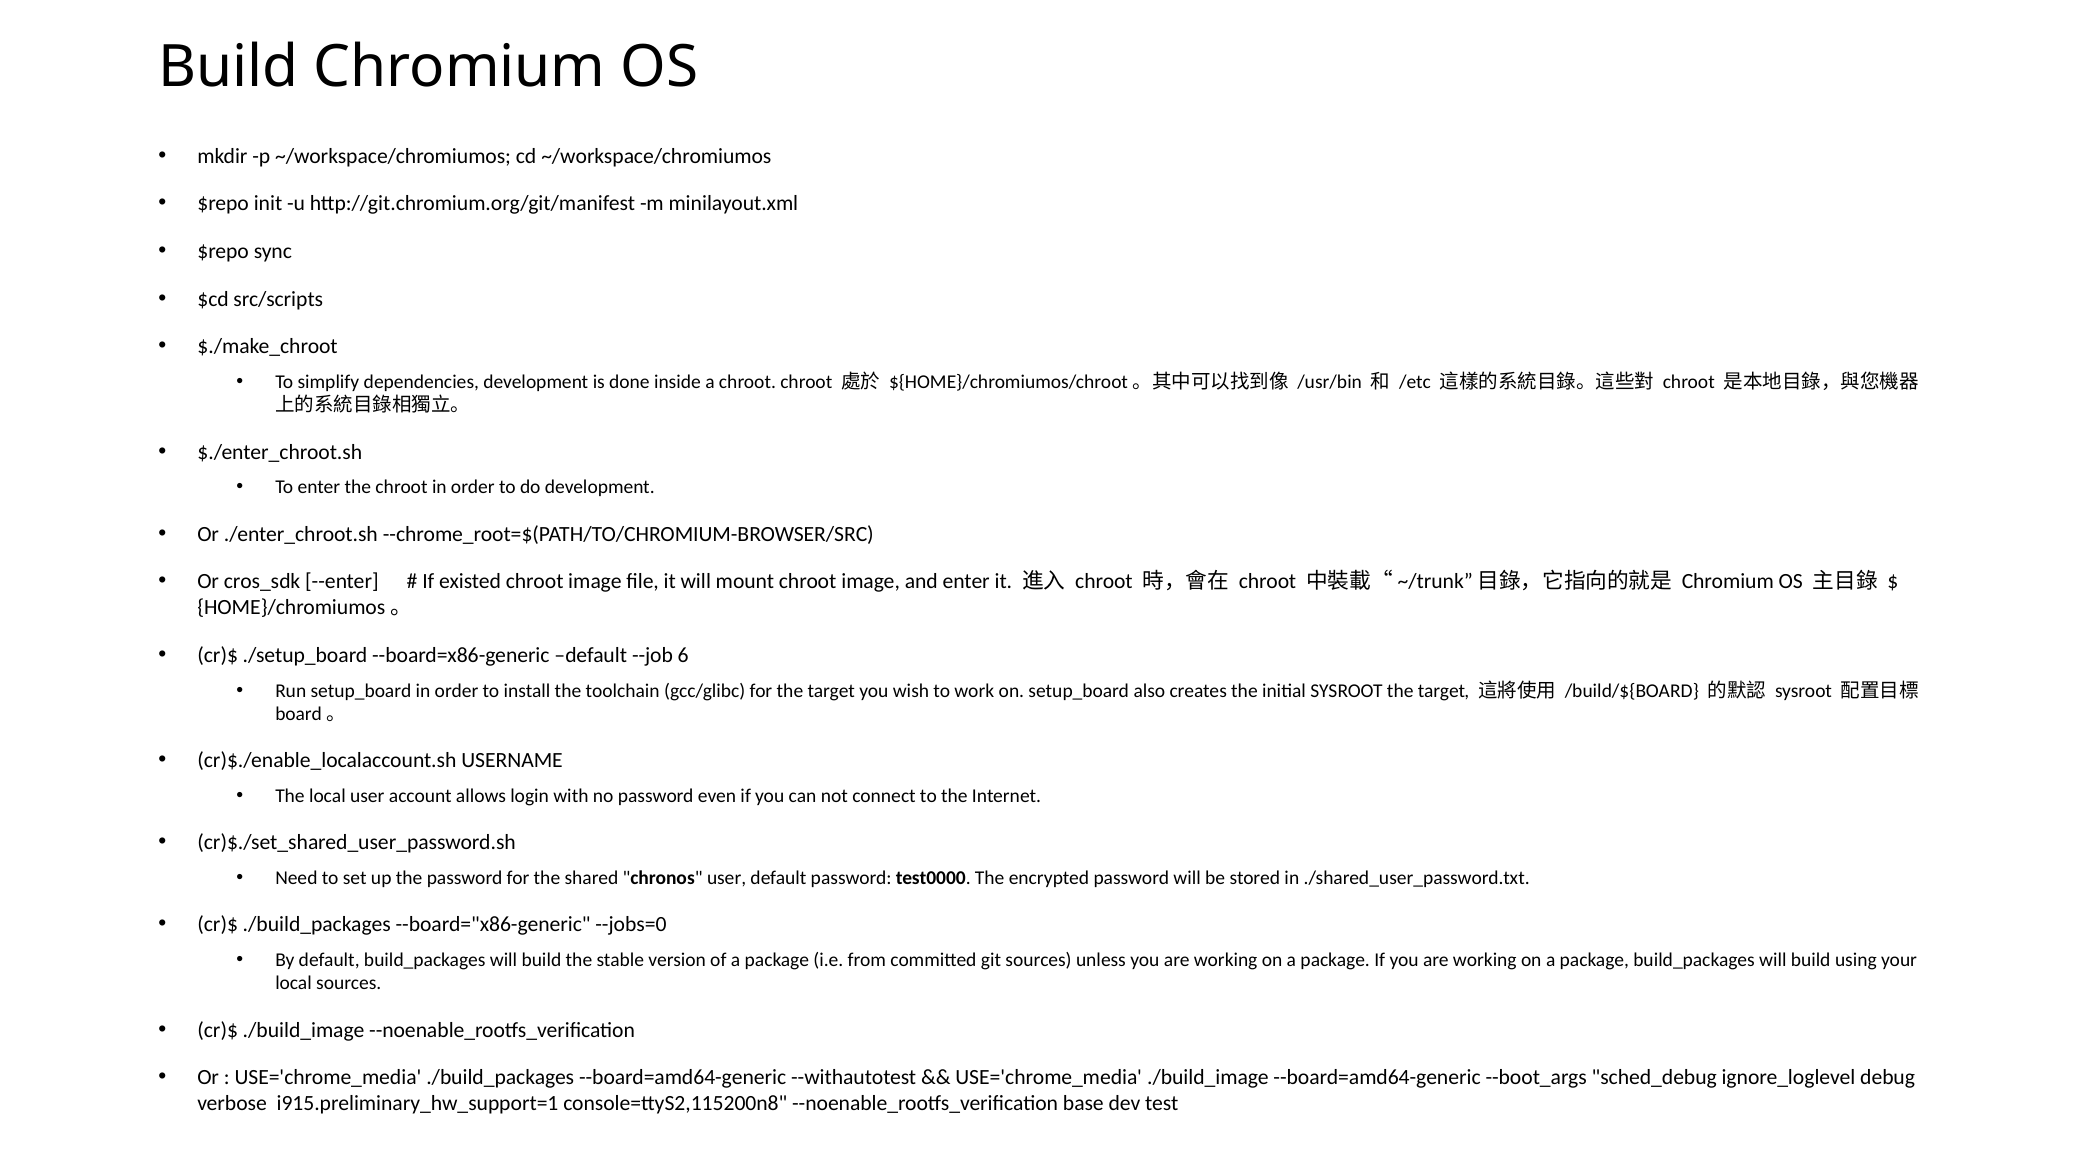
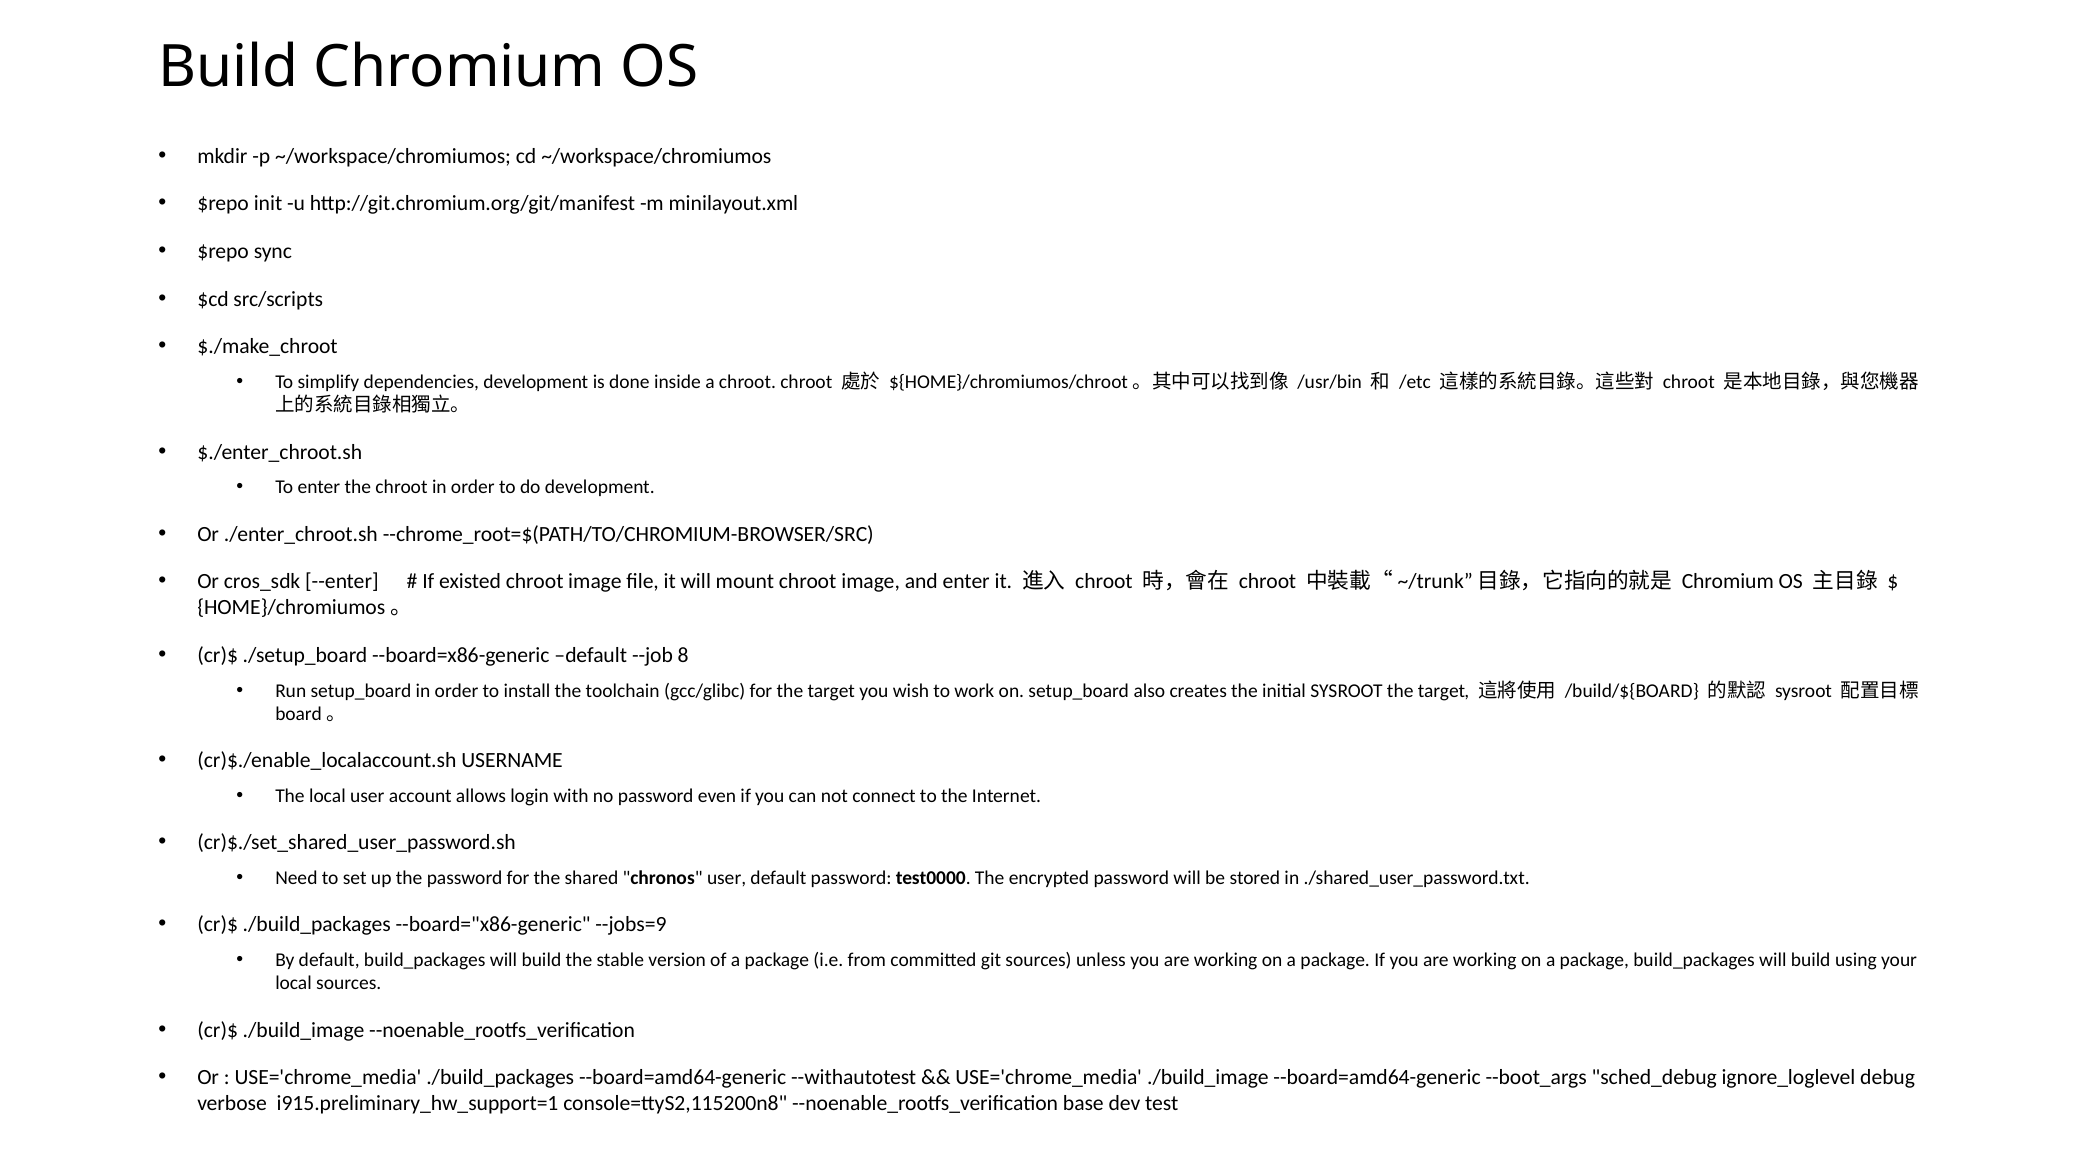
6: 6 -> 8 (683, 655)
--jobs=0: --jobs=0 -> --jobs=9 (631, 924)
